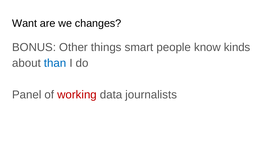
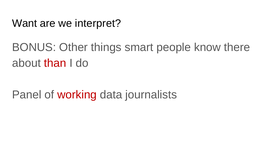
changes: changes -> interpret (98, 23)
kinds: kinds -> there (237, 47)
than colour: blue -> red (55, 63)
